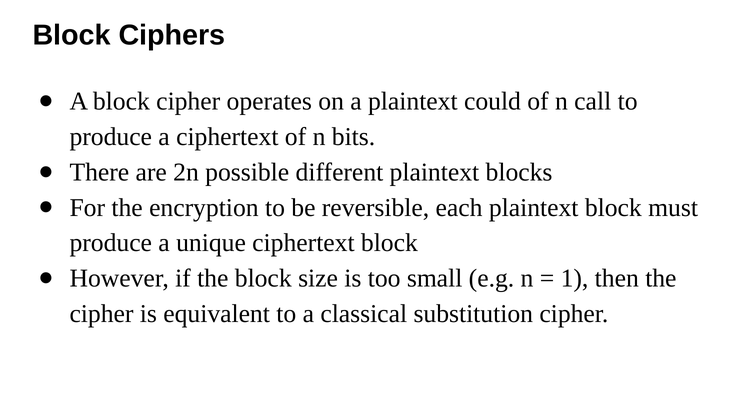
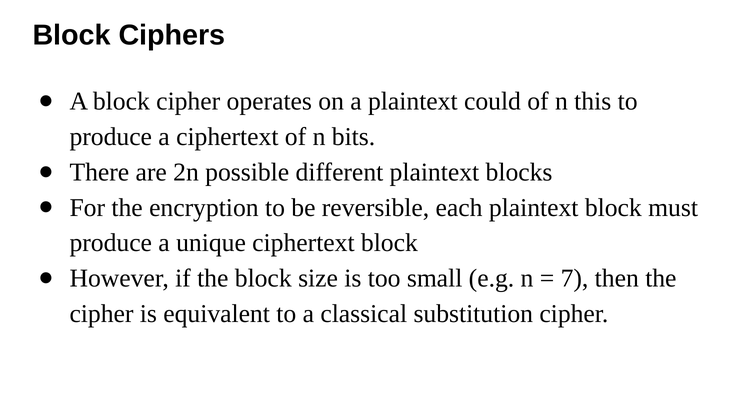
call: call -> this (593, 101)
1: 1 -> 7 (574, 278)
